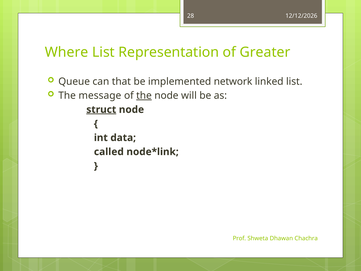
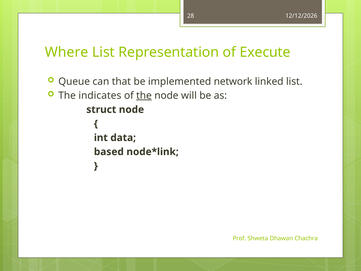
Greater: Greater -> Execute (265, 52)
message: message -> indicates (100, 95)
struct underline: present -> none (101, 109)
called: called -> based (109, 152)
